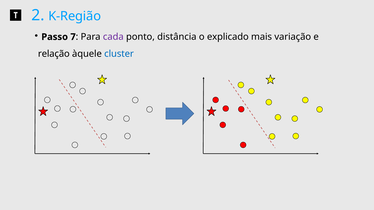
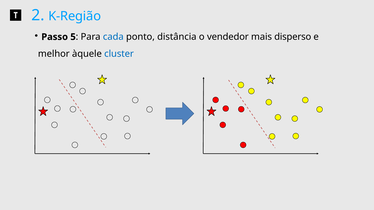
7: 7 -> 5 (73, 37)
cada colour: purple -> blue (113, 37)
explicado: explicado -> vendedor (228, 37)
variação: variação -> disperso (293, 37)
relação: relação -> melhor (54, 54)
